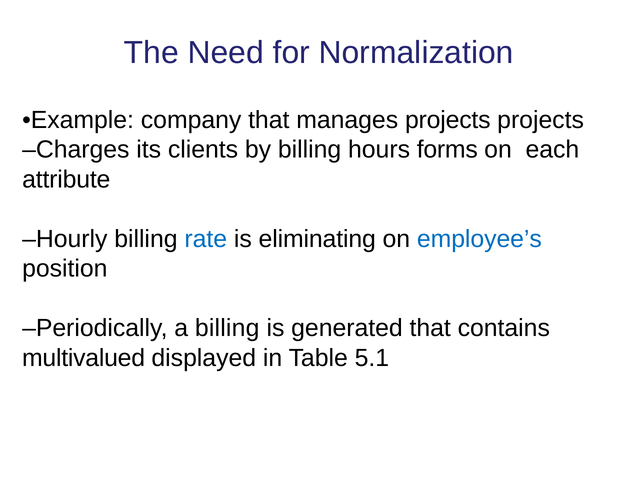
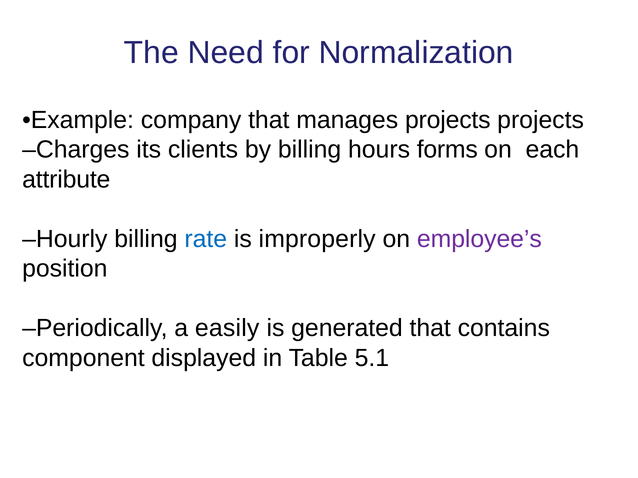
eliminating: eliminating -> improperly (317, 239)
employee’s colour: blue -> purple (479, 239)
a billing: billing -> easily (227, 329)
multivalued: multivalued -> component (83, 358)
